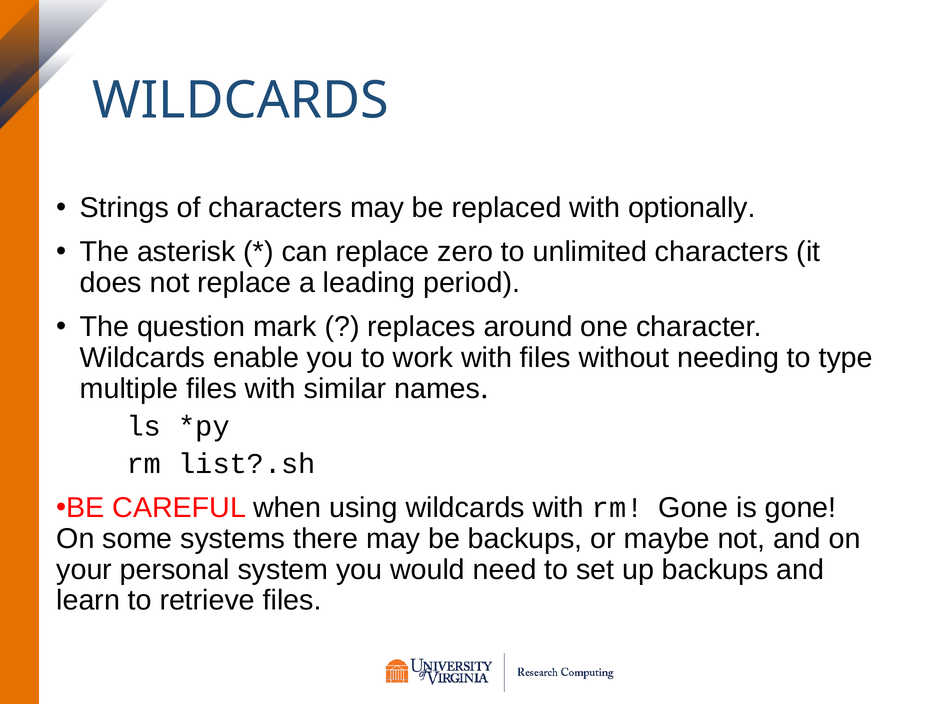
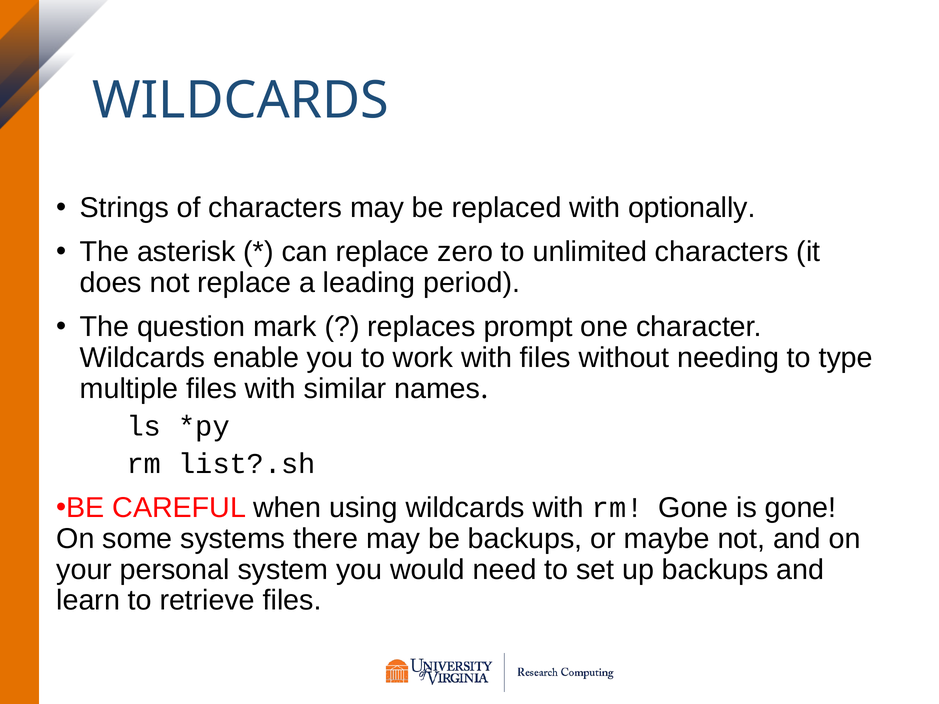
around: around -> prompt (528, 327)
